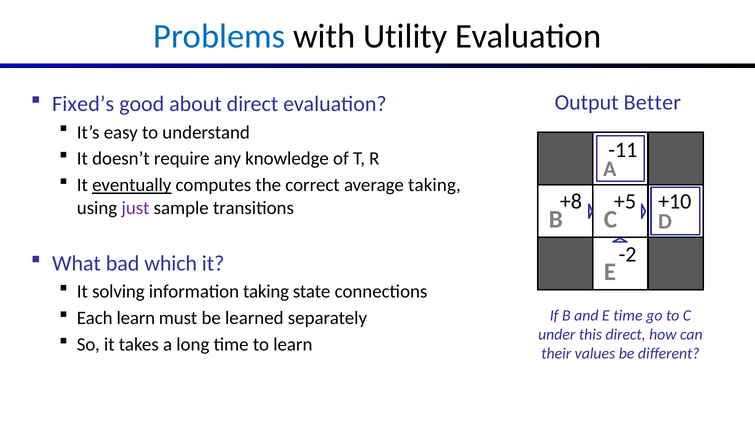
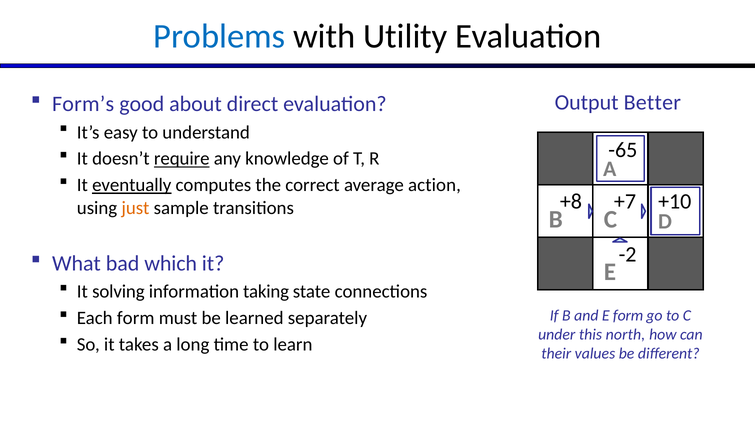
Fixed’s: Fixed’s -> Form’s (83, 104)
-11: -11 -> -65 (623, 150)
require underline: none -> present (182, 159)
average taking: taking -> action (434, 185)
+5: +5 -> +7 (625, 202)
just colour: purple -> orange (135, 208)
Each learn: learn -> form (136, 318)
E time: time -> form (628, 315)
this direct: direct -> north (625, 334)
